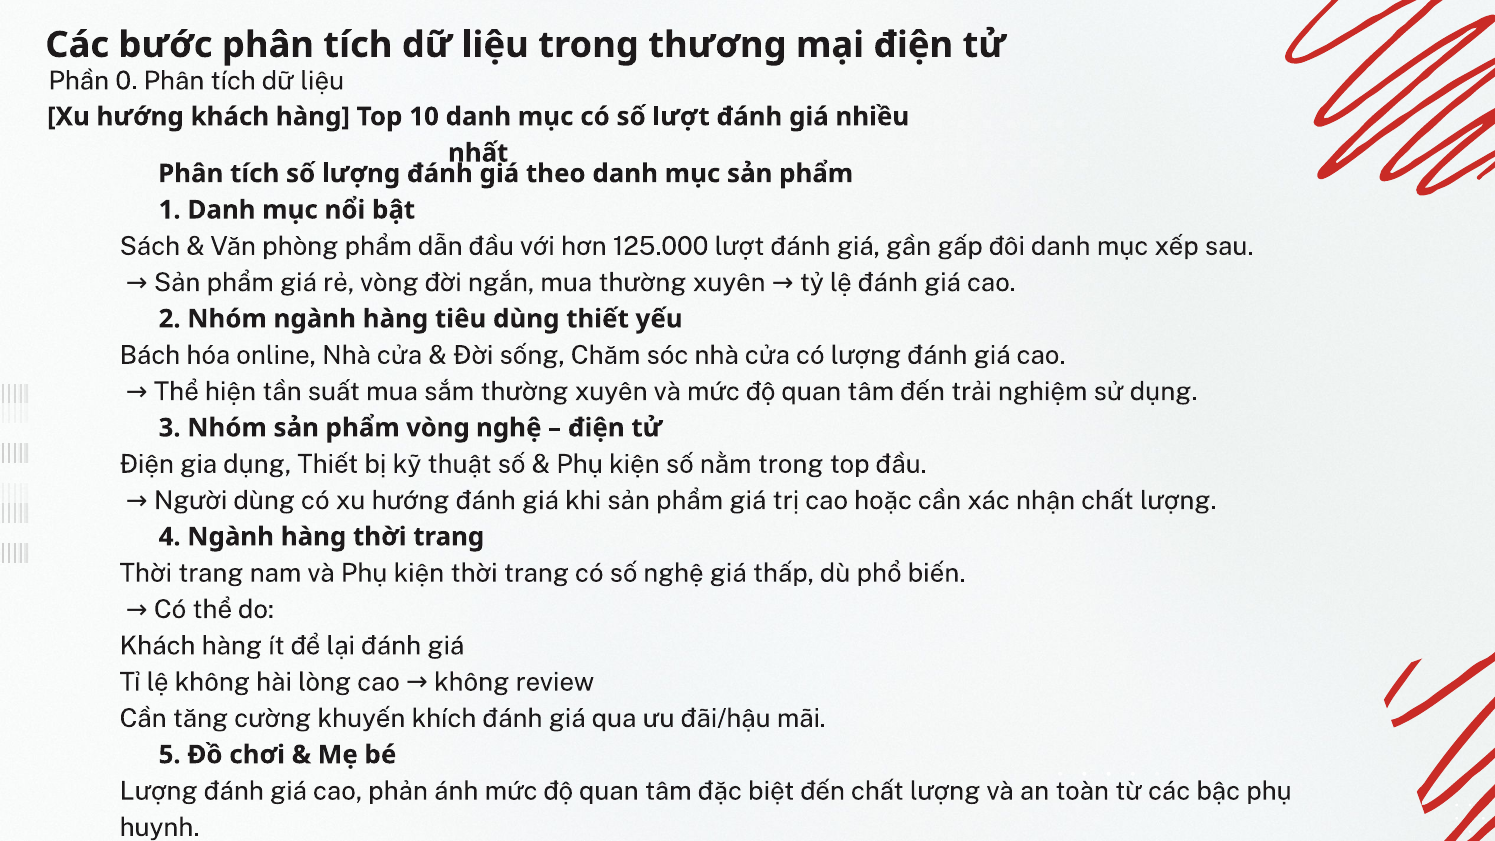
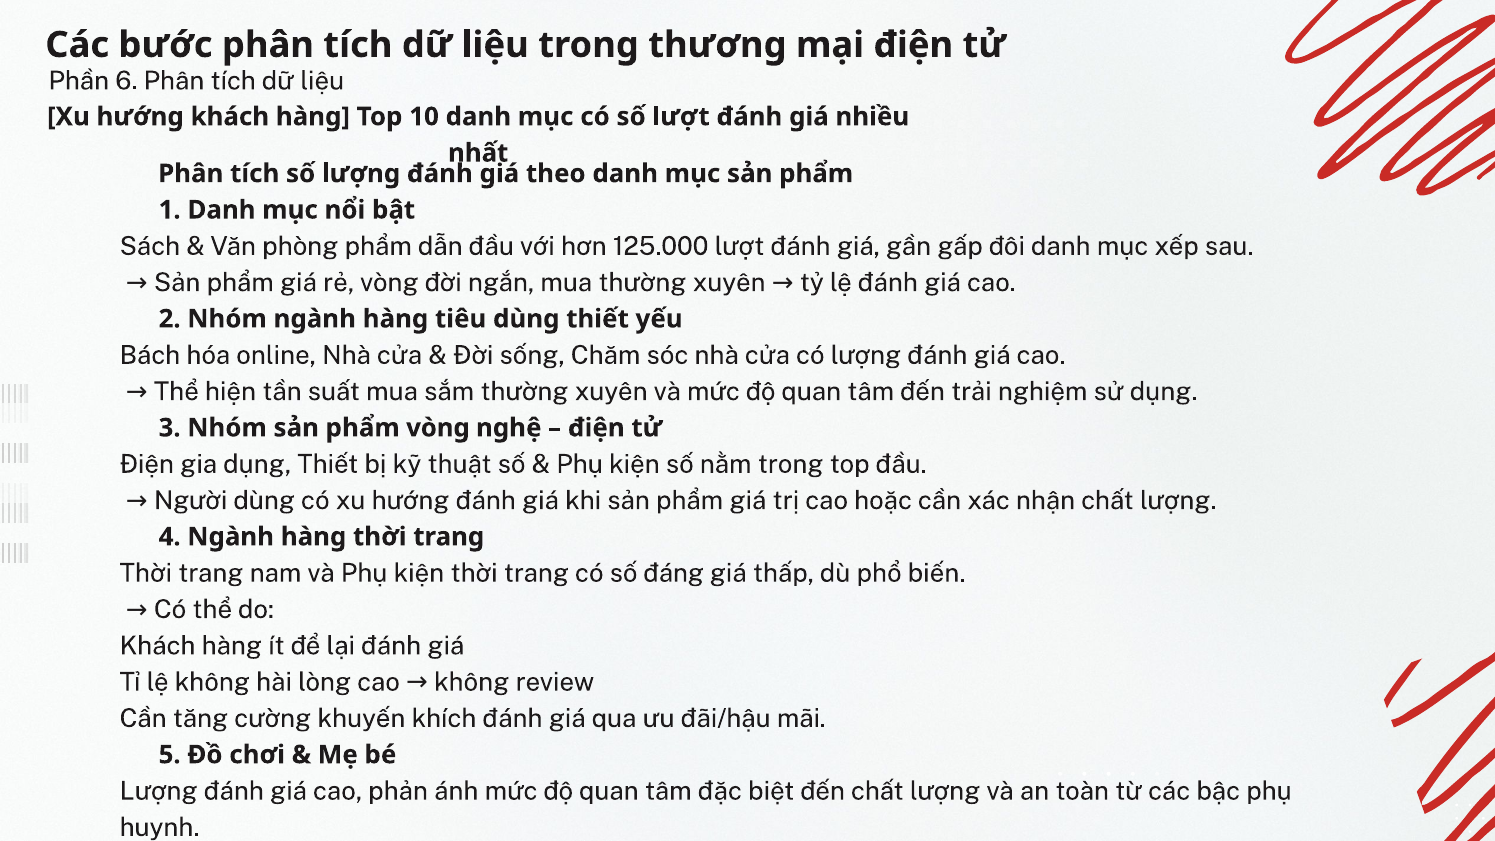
0: 0 -> 6 (126, 81)
số nghệ: nghệ -> đáng (673, 573)
